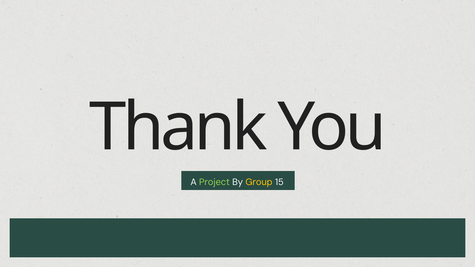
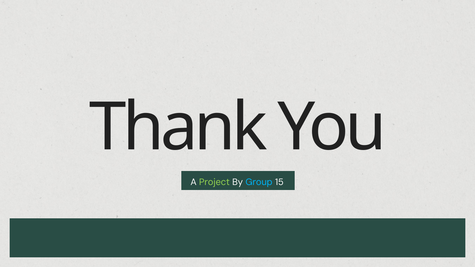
Group colour: yellow -> light blue (259, 182)
